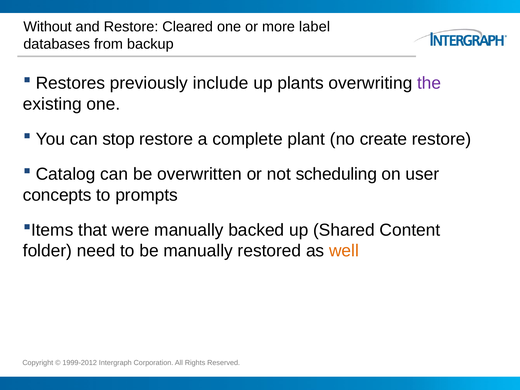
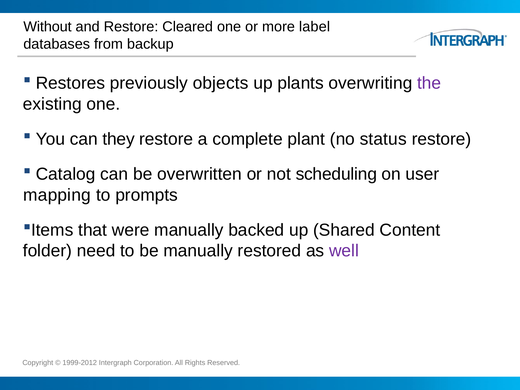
include: include -> objects (221, 83)
stop: stop -> they (119, 139)
create: create -> status (383, 139)
concepts: concepts -> mapping (57, 195)
well colour: orange -> purple (344, 251)
